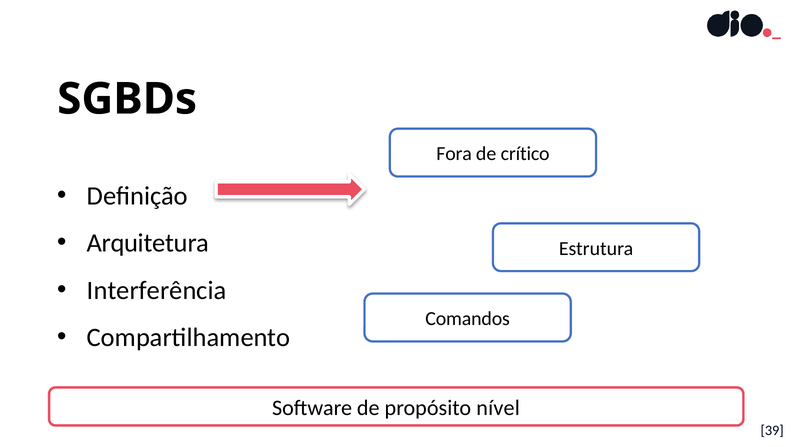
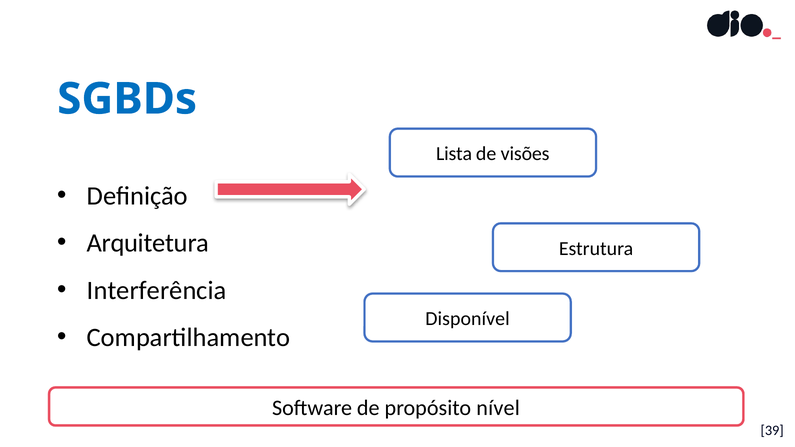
SGBDs colour: black -> blue (127, 99)
Fora: Fora -> Lista (454, 154)
crítico: crítico -> visões (525, 154)
Comandos: Comandos -> Disponível (468, 319)
